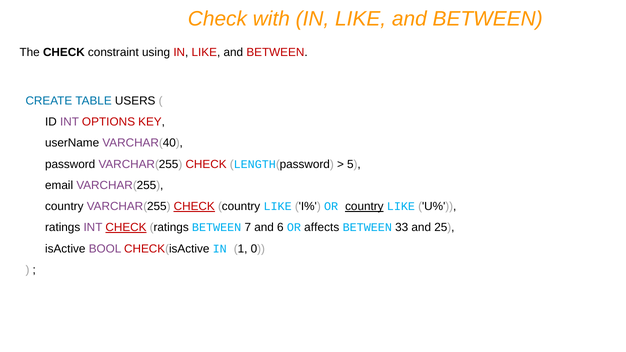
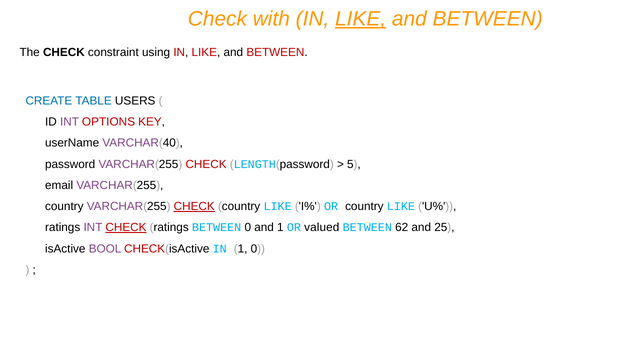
LIKE underline: none -> present (361, 19)
country underline: present -> none (364, 206)
BETWEEN 7: 7 -> 0 (248, 228)
and 6: 6 -> 1 (280, 228)
affects: affects -> valued (322, 228)
33: 33 -> 62 (402, 228)
